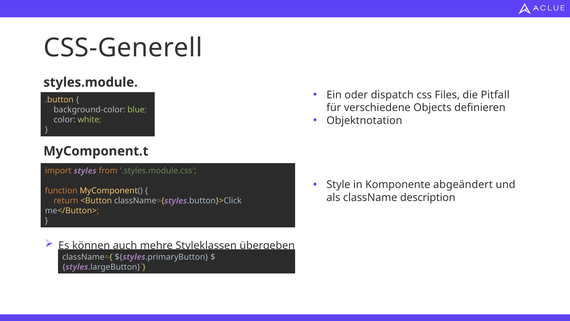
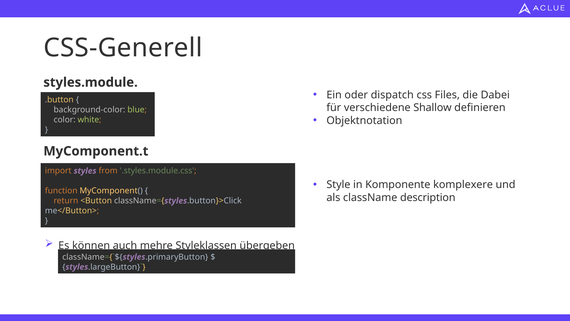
Pitfall: Pitfall -> Dabei (495, 95)
Objects: Objects -> Shallow (432, 108)
abgeändert: abgeändert -> komplexere (463, 185)
